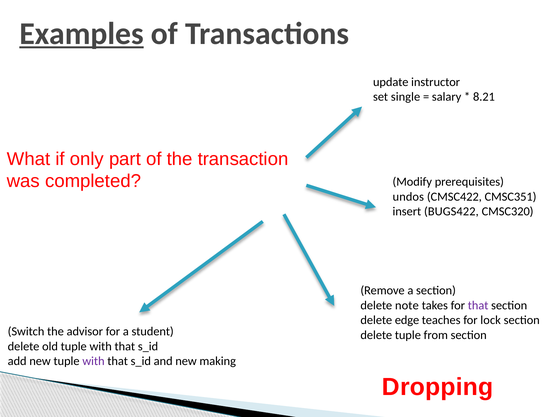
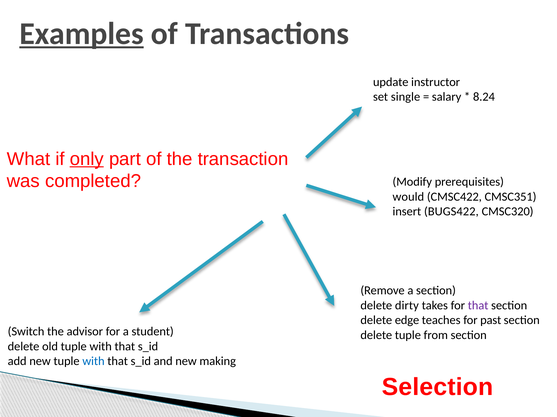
8.21: 8.21 -> 8.24 (484, 97)
only underline: none -> present (87, 159)
undos: undos -> would (408, 197)
note: note -> dirty (407, 306)
lock: lock -> past (491, 321)
with colour: purple -> blue (93, 362)
Dropping: Dropping -> Selection (438, 388)
